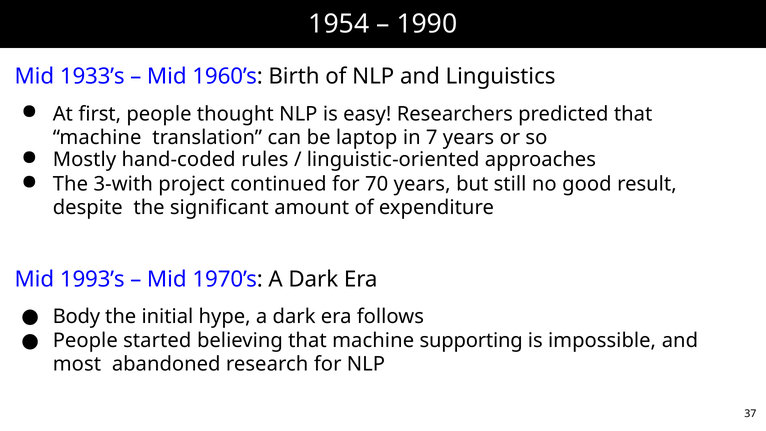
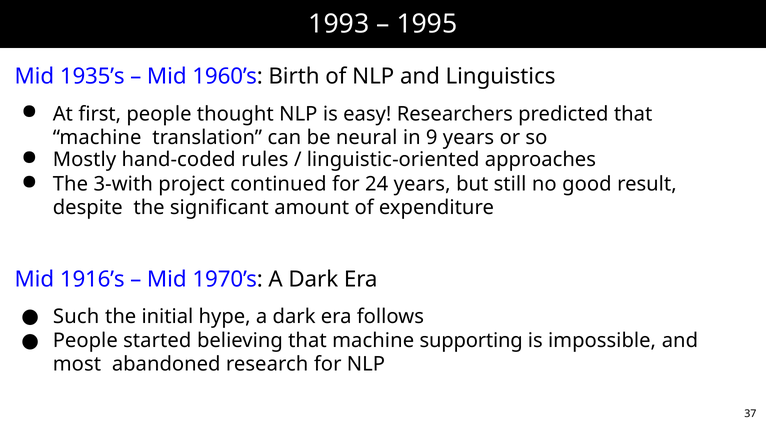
1954: 1954 -> 1993 (339, 24)
1990: 1990 -> 1995 (427, 24)
1933’s: 1933’s -> 1935’s (92, 76)
laptop: laptop -> neural (367, 137)
7: 7 -> 9 (432, 137)
70: 70 -> 24 (377, 184)
1993’s: 1993’s -> 1916’s (92, 280)
Body: Body -> Such (76, 316)
